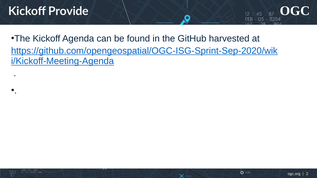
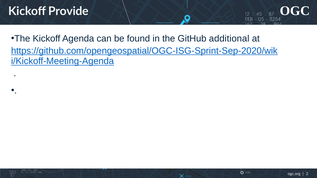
harvested: harvested -> additional (229, 39)
